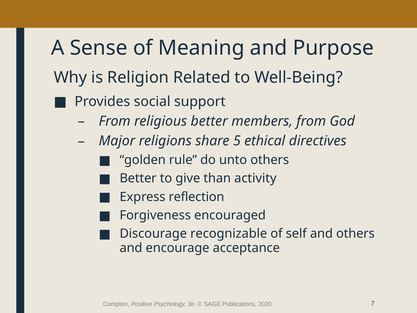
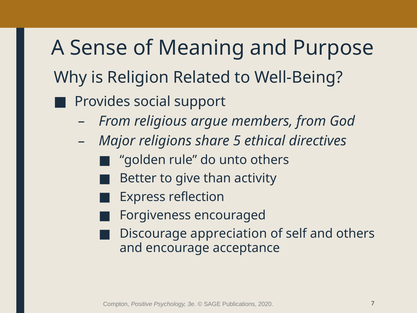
religious better: better -> argue (209, 121)
recognizable: recognizable -> appreciation (229, 234)
